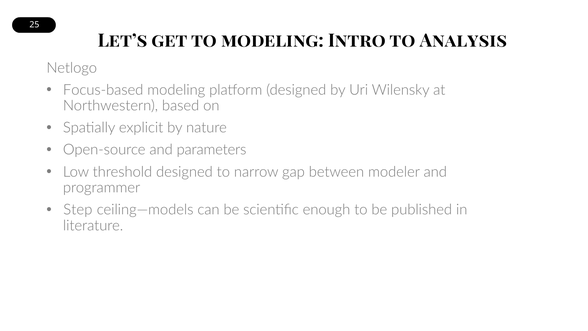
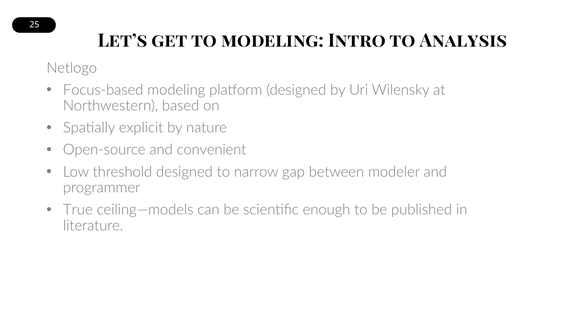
parameters: parameters -> convenient (211, 150)
Step: Step -> True (78, 210)
